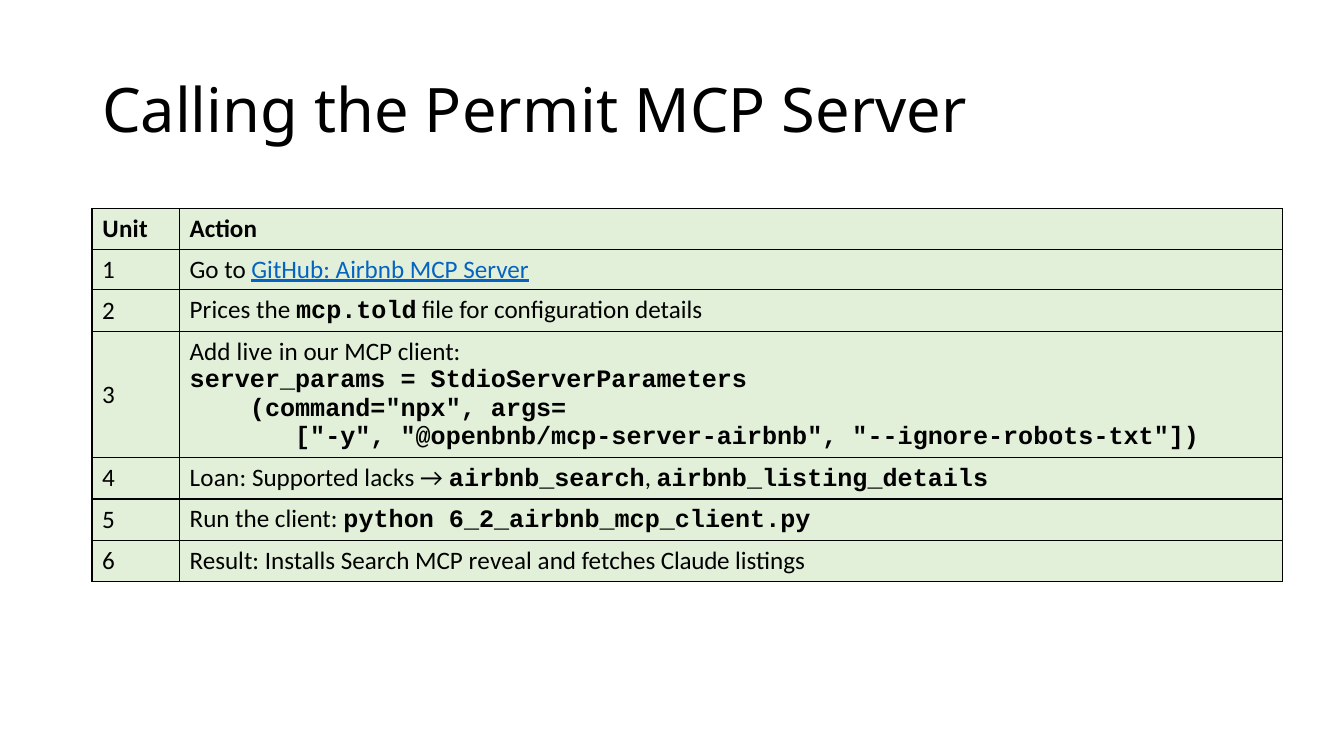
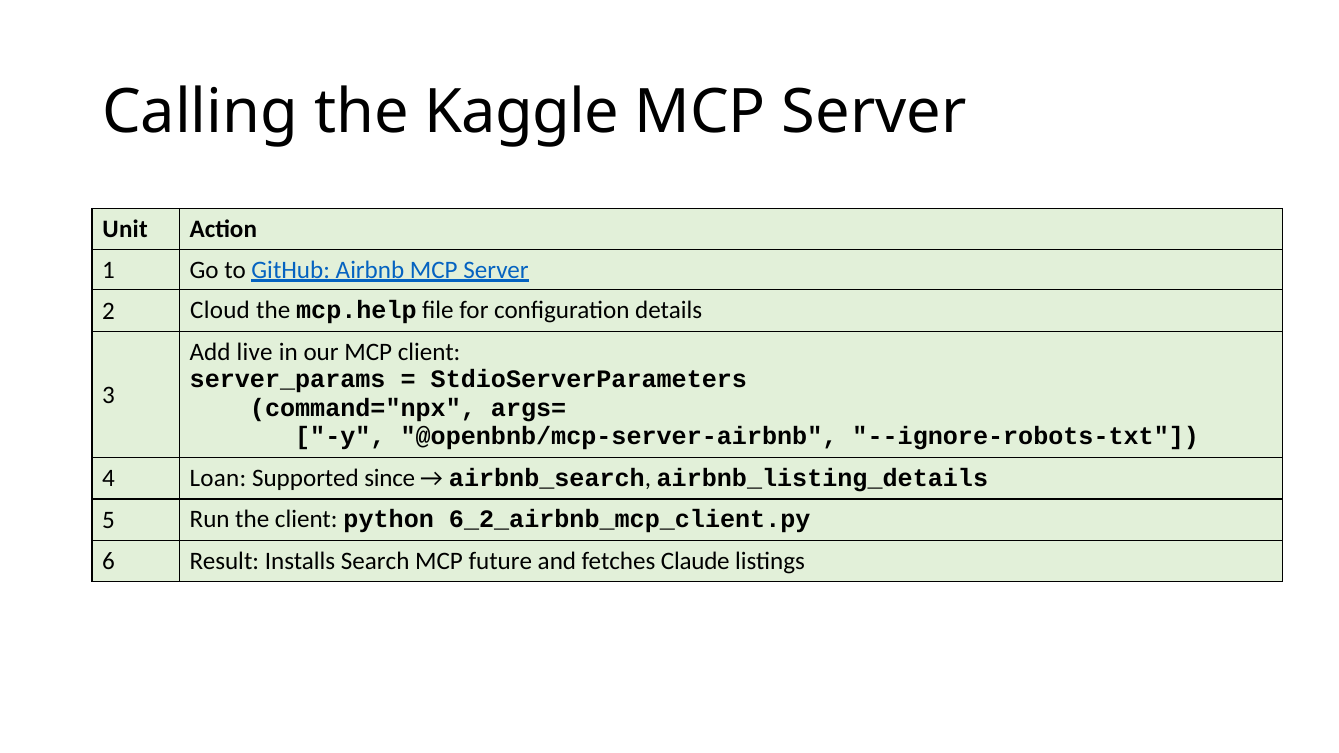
Permit: Permit -> Kaggle (522, 112)
Prices: Prices -> Cloud (220, 311)
mcp.told: mcp.told -> mcp.help (356, 311)
lacks: lacks -> since (390, 478)
reveal: reveal -> future (500, 561)
